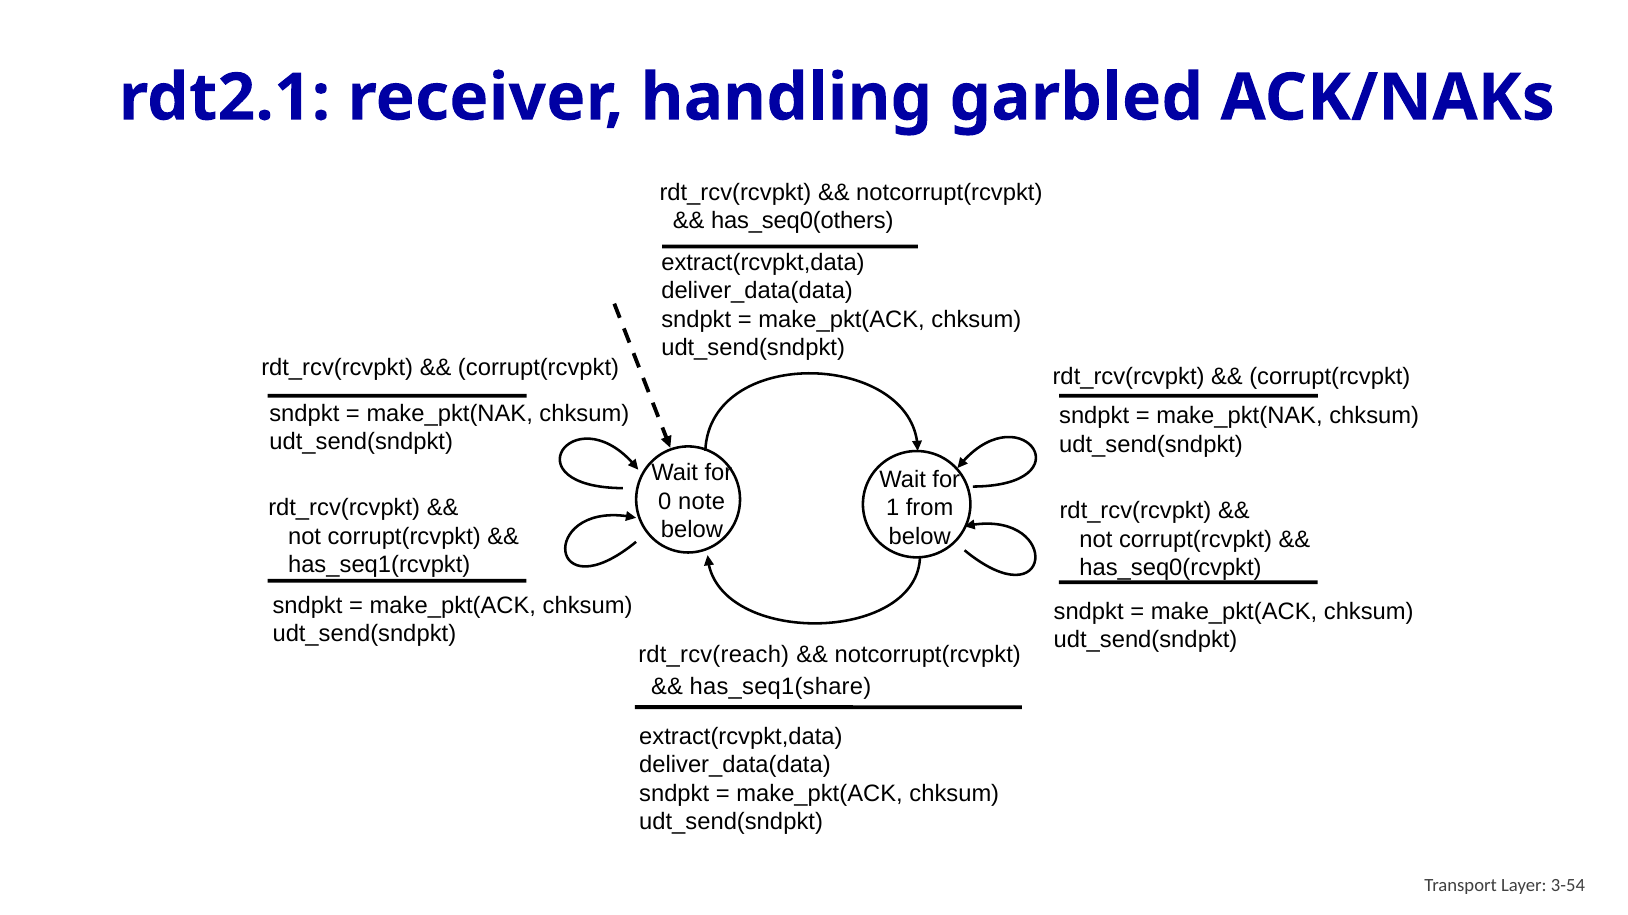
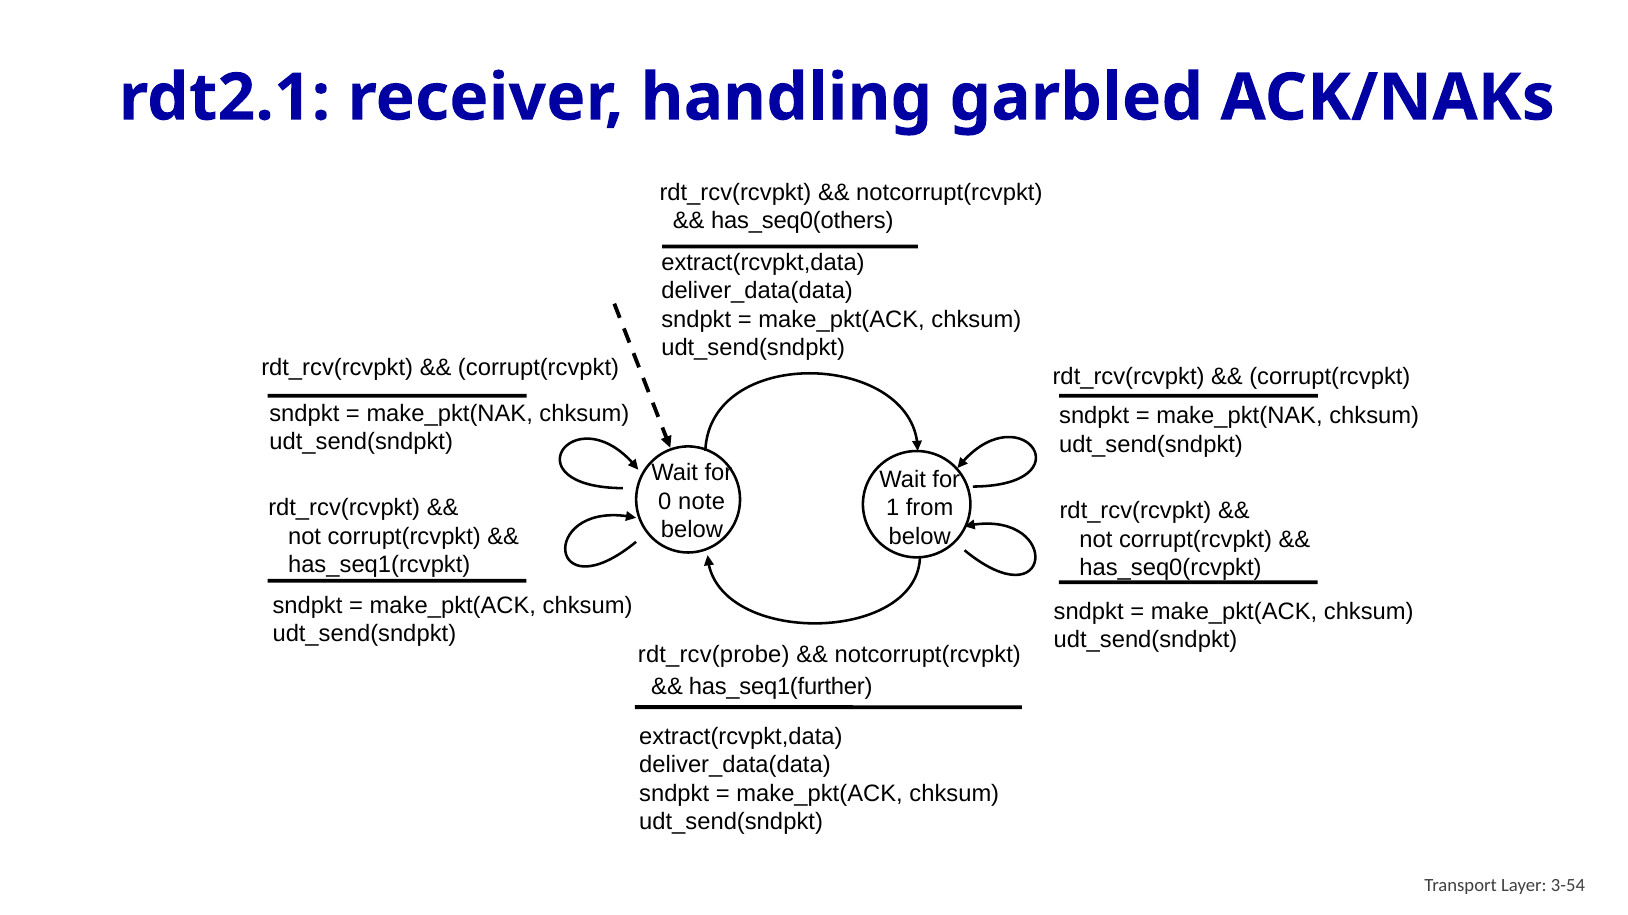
rdt_rcv(reach: rdt_rcv(reach -> rdt_rcv(probe (714, 655)
has_seq1(share: has_seq1(share -> has_seq1(further (781, 687)
